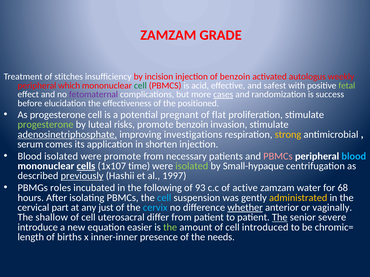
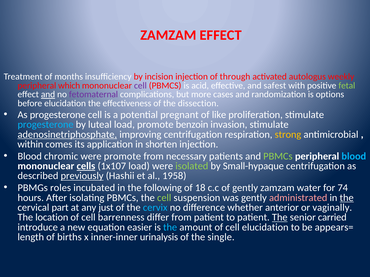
ZAMZAM GRADE: GRADE -> EFFECT (221, 35)
stitches: stitches -> months (69, 77)
of benzoin: benzoin -> through (235, 77)
cell colour: green -> purple (140, 86)
and underline: none -> present (48, 95)
cases underline: present -> none (223, 95)
success: success -> options (330, 95)
positioned: positioned -> dissection (198, 103)
flat: flat -> like (219, 115)
progesterone colour: light green -> light blue (46, 125)
luteal risks: risks -> load (124, 125)
improving investigations: investigations -> centrifugation (193, 135)
serum: serum -> within (30, 144)
Blood isolated: isolated -> chromic (61, 156)
PBMCs colour: pink -> light green (278, 156)
1x107 time: time -> load (139, 166)
1997: 1997 -> 1958 (174, 176)
93: 93 -> 18 (200, 188)
of active: active -> gently (245, 188)
68: 68 -> 74 (343, 188)
cell colour: light blue -> light green (164, 198)
administrated colour: yellow -> pink (298, 198)
the underline: none -> present (347, 198)
whether underline: present -> none (245, 208)
shallow: shallow -> location (52, 218)
uterosacral: uterosacral -> barrenness (121, 218)
severe: severe -> carried (332, 218)
the colour: light green -> light blue (170, 228)
cell introduced: introduced -> elucidation (265, 228)
chromic=: chromic= -> appears= (334, 228)
presence: presence -> urinalysis (159, 237)
needs: needs -> single (221, 237)
